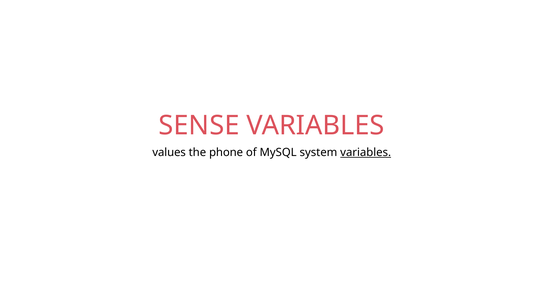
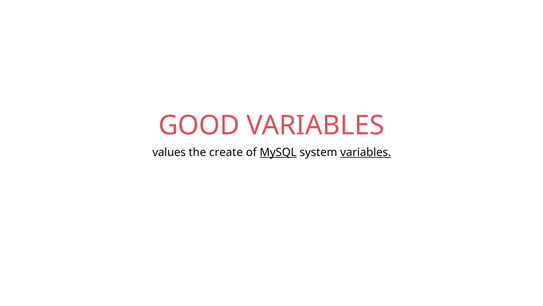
SENSE: SENSE -> GOOD (199, 125)
phone: phone -> create (226, 152)
MySQL underline: none -> present (278, 152)
